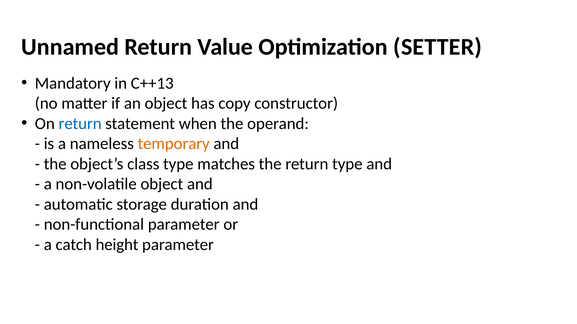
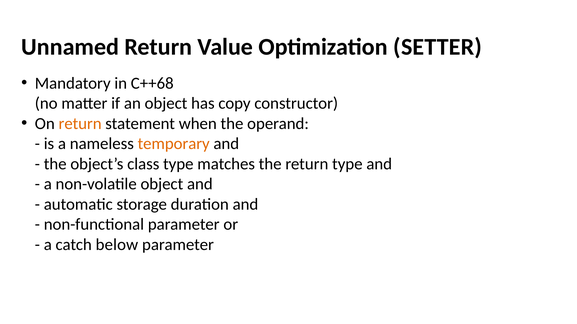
C++13: C++13 -> C++68 (152, 83)
return colour: blue -> orange (80, 124)
height: height -> below (117, 245)
